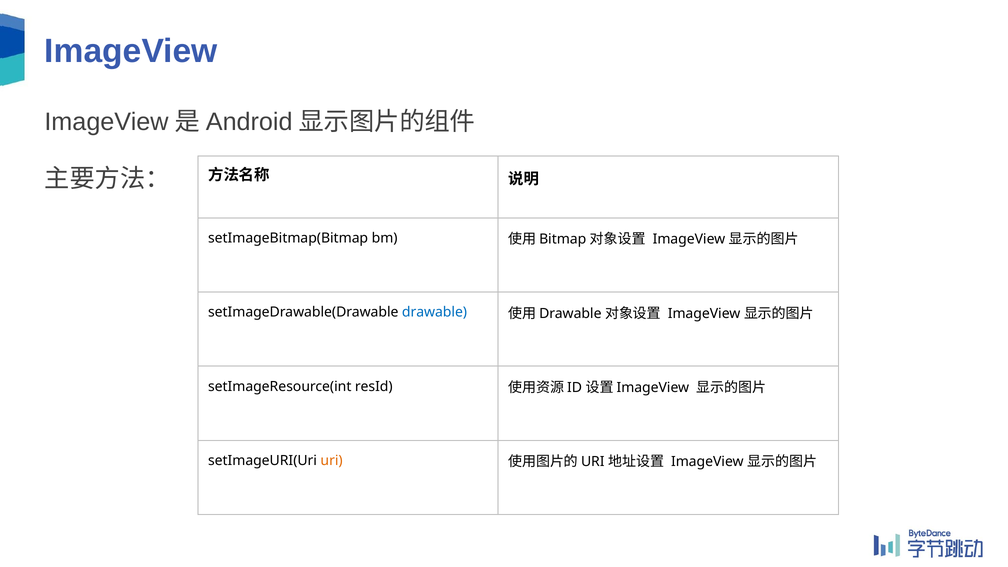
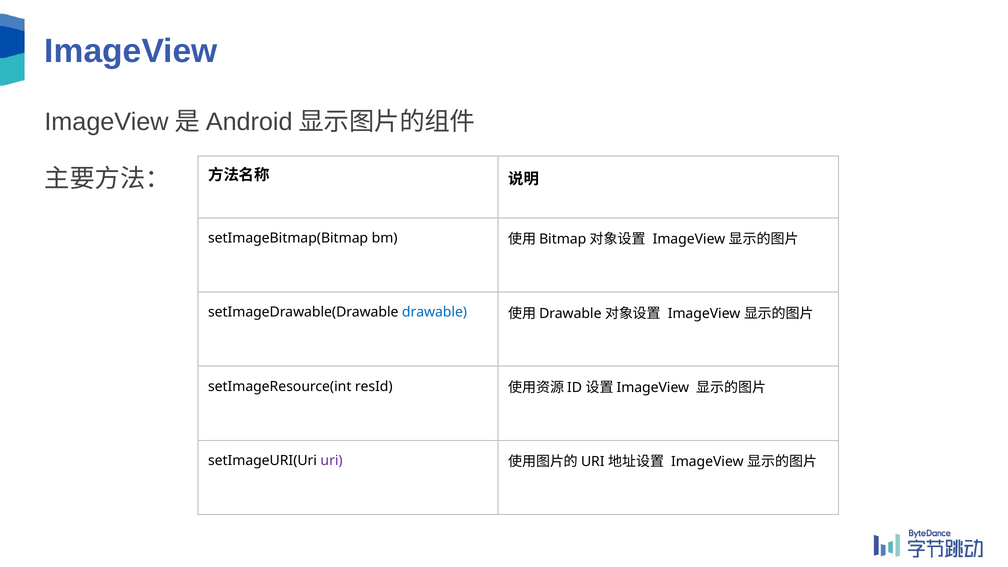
uri colour: orange -> purple (332, 461)
